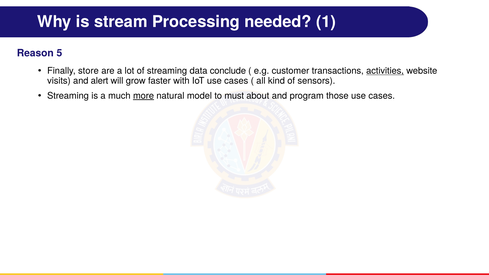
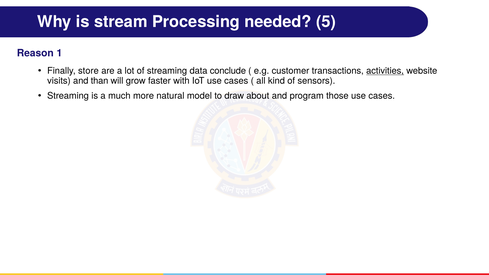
1: 1 -> 5 (326, 22)
5: 5 -> 1 (59, 53)
alert: alert -> than (100, 81)
more underline: present -> none (144, 96)
must: must -> draw (234, 96)
